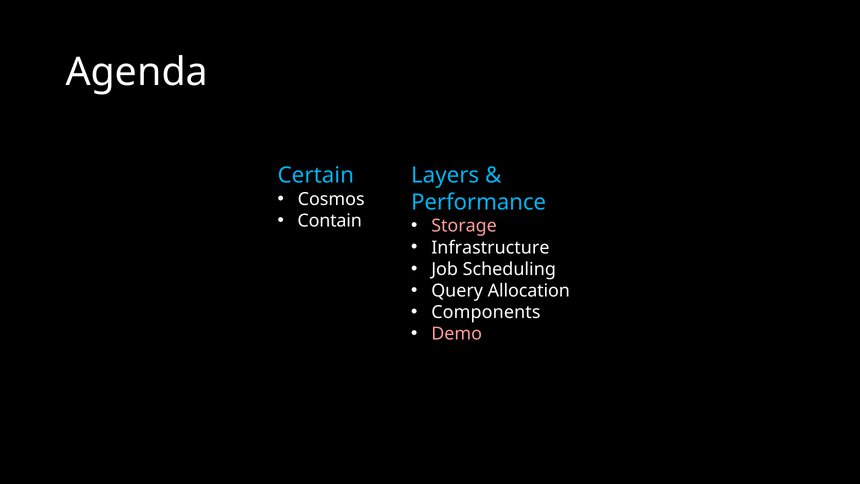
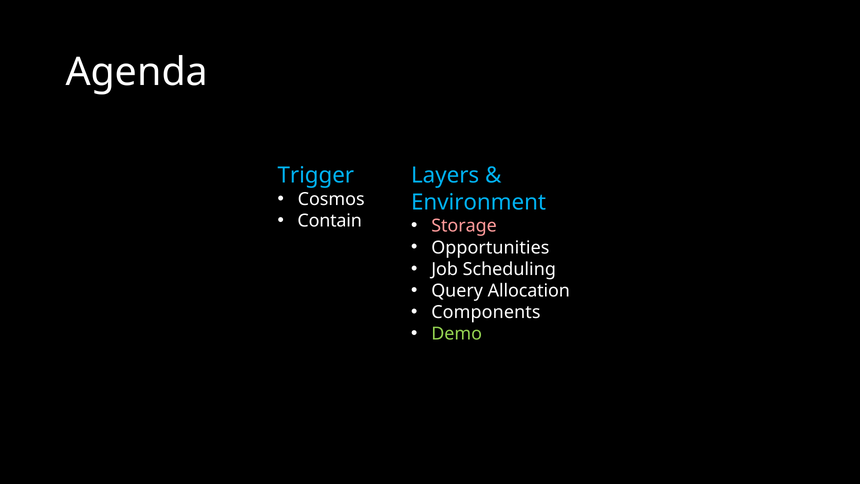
Certain: Certain -> Trigger (316, 175)
Performance: Performance -> Environment (479, 202)
Infrastructure: Infrastructure -> Opportunities (490, 247)
Demo colour: pink -> light green (457, 333)
